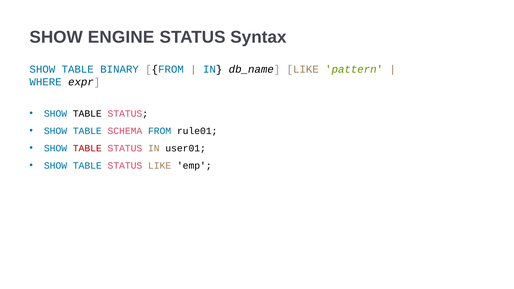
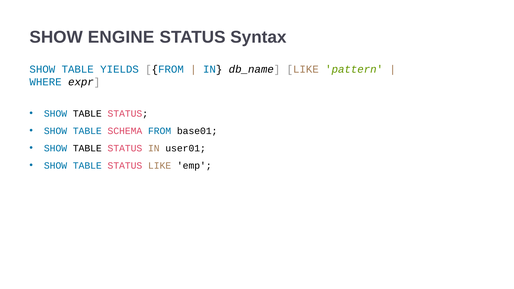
BINARY: BINARY -> YIELDS (120, 69)
rule01: rule01 -> base01 (197, 131)
TABLE colour: red -> black (87, 148)
